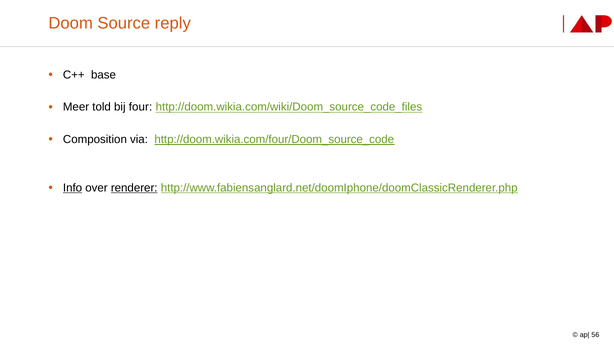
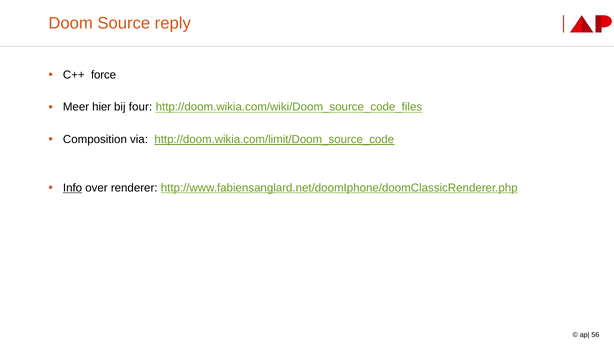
base: base -> force (104, 75)
told: told -> hier (102, 107)
http://doom.wikia.com/four/Doom_source_code: http://doom.wikia.com/four/Doom_source_code -> http://doom.wikia.com/limit/Doom_source_code (274, 139)
renderer underline: present -> none (134, 187)
